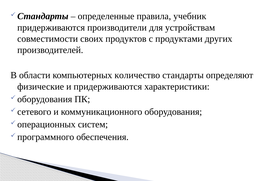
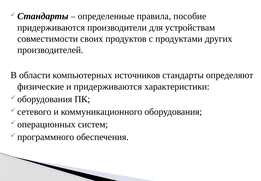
учебник: учебник -> пособие (190, 16)
количество: количество -> источников (137, 75)
